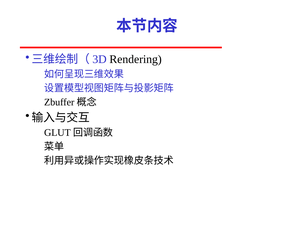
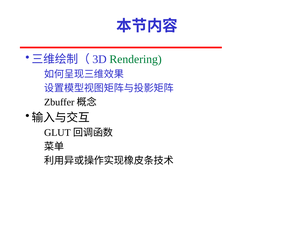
Rendering colour: black -> green (136, 59)
